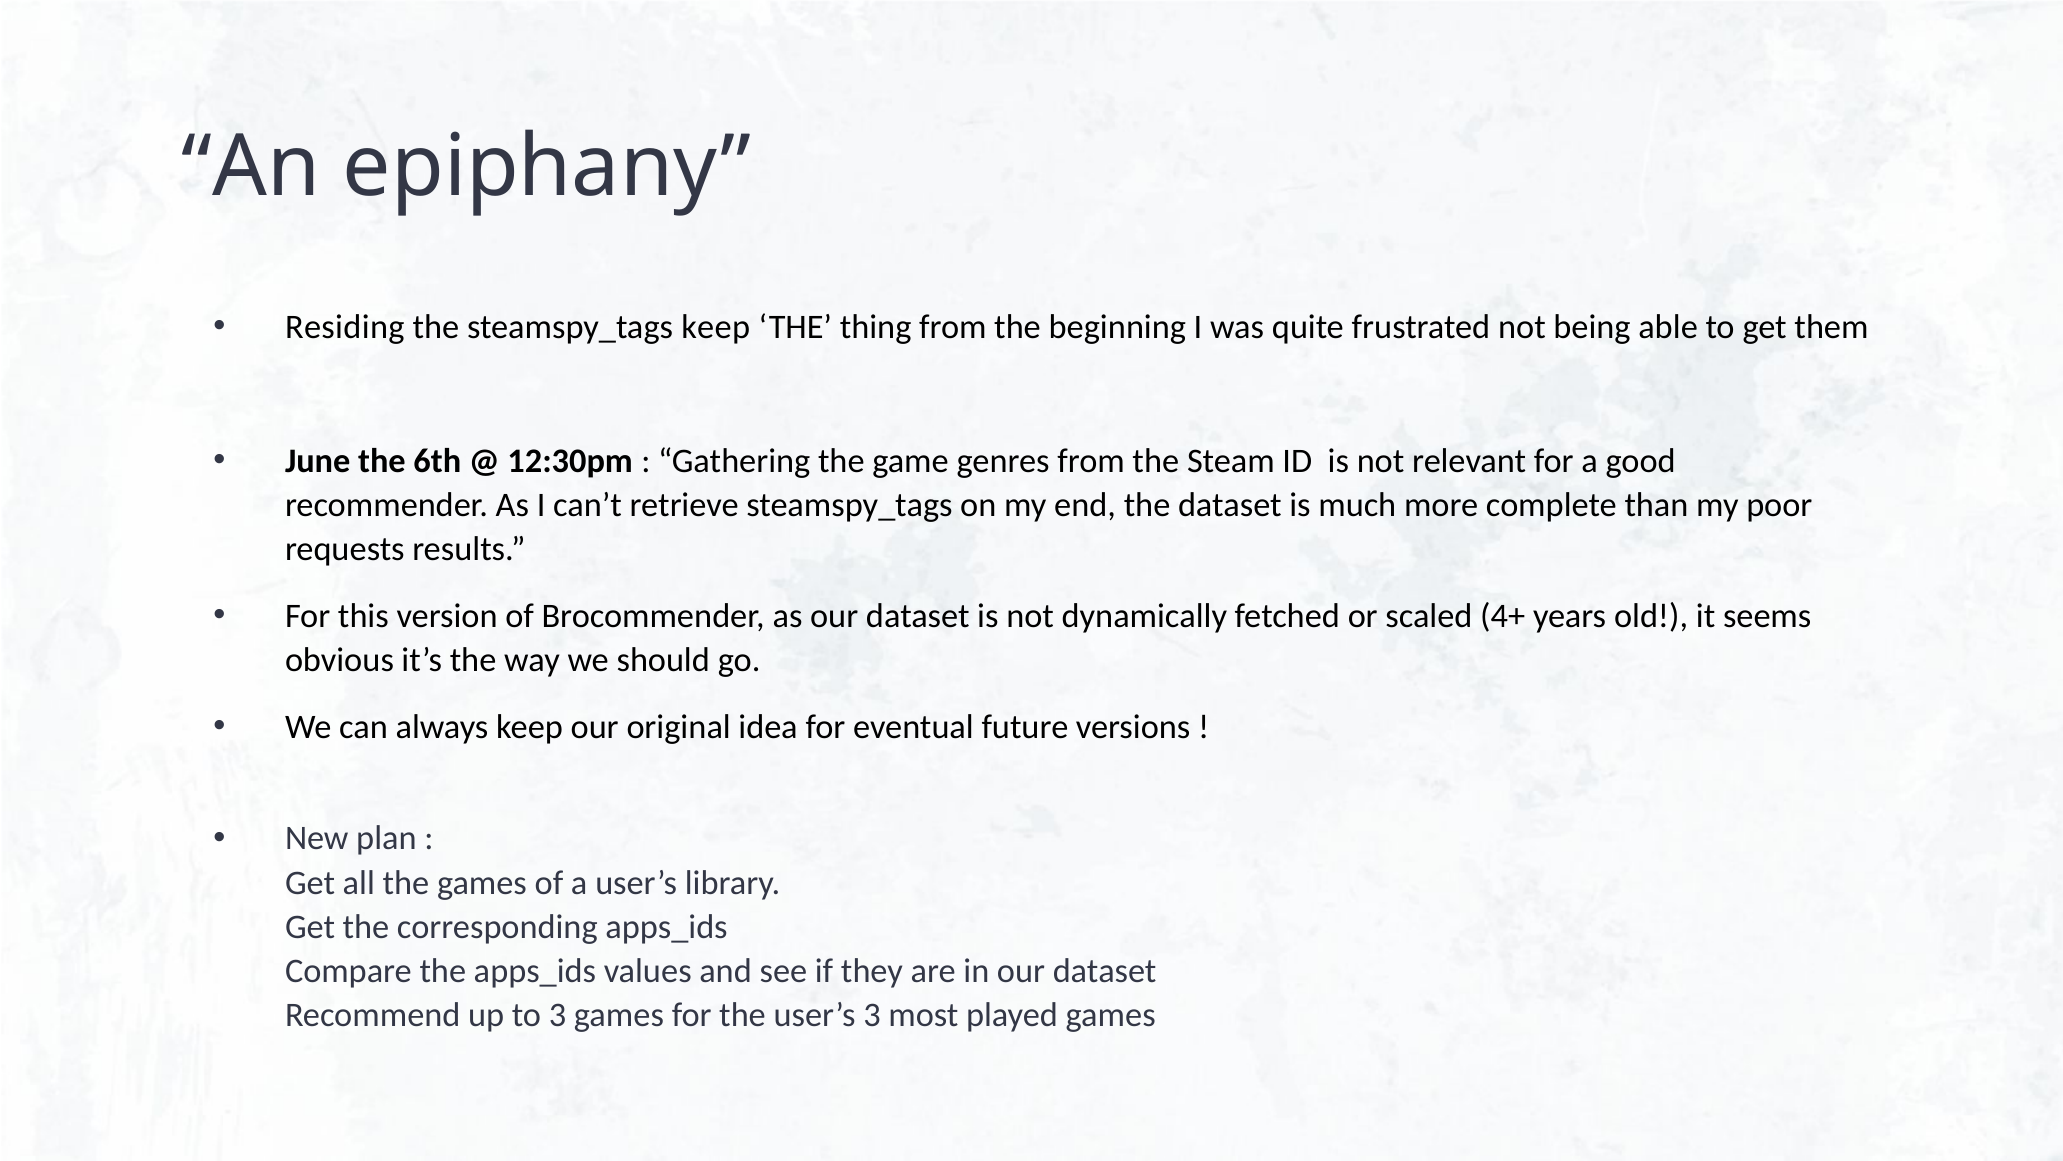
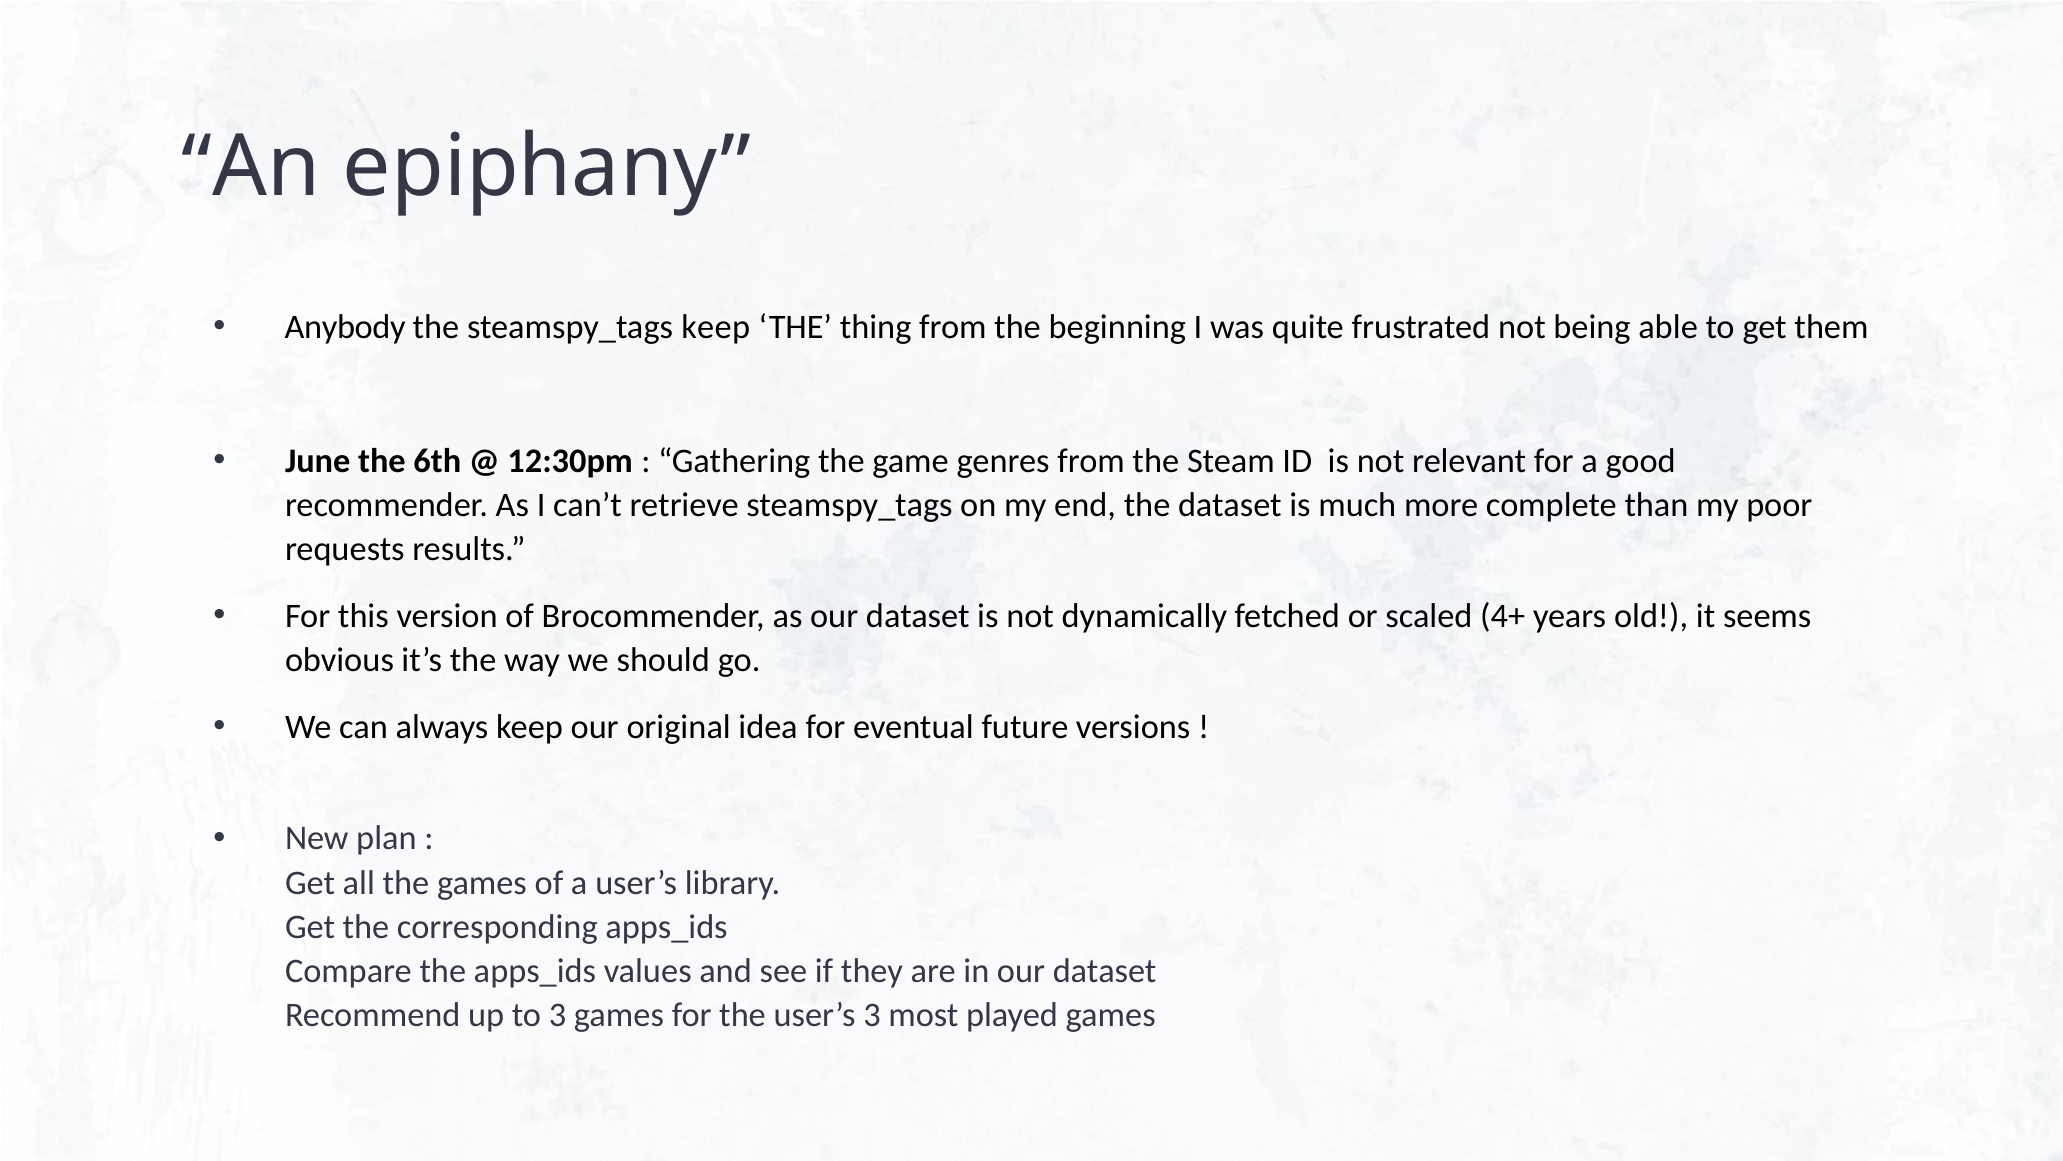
Residing: Residing -> Anybody (345, 327)
